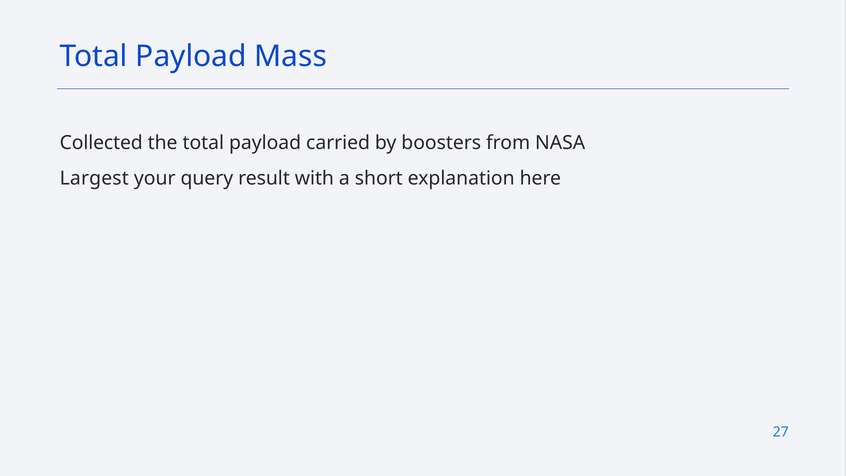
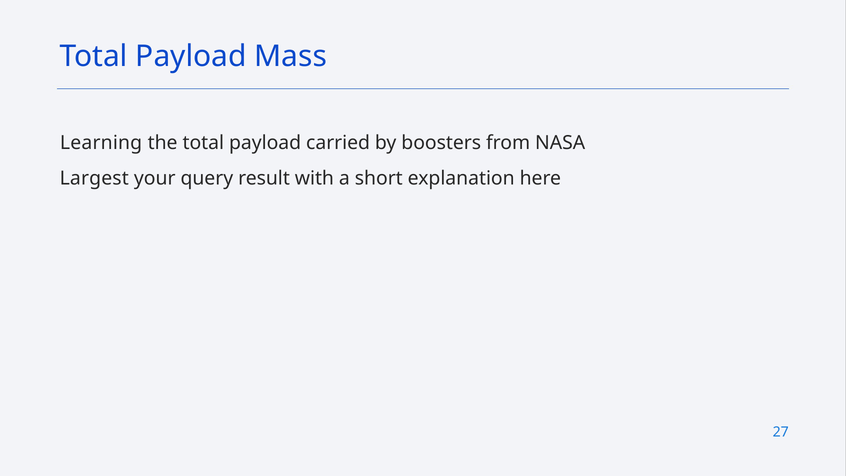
Collected: Collected -> Learning (101, 143)
